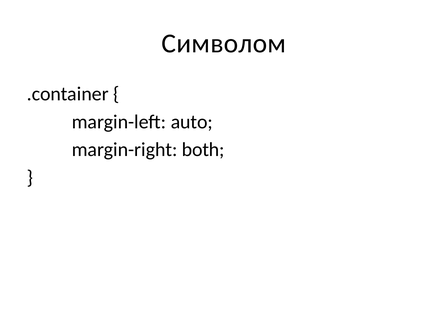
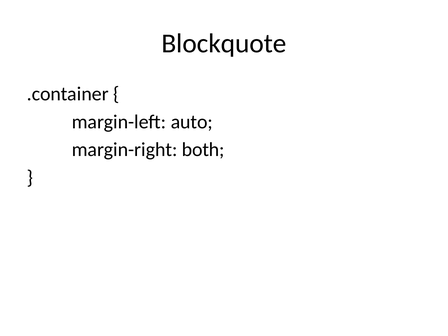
Символом: Символом -> Blockquote (224, 43)
